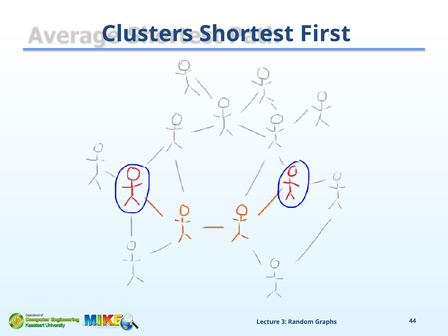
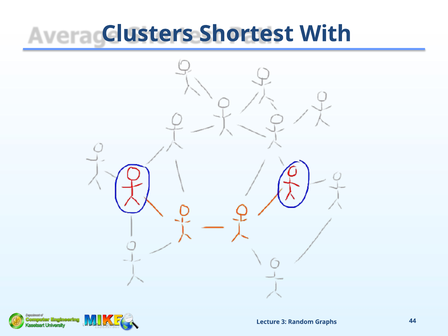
First: First -> With (326, 34)
